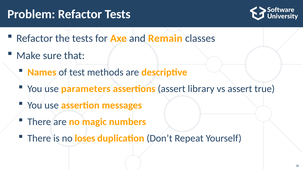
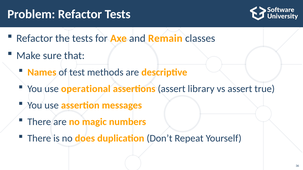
parameters: parameters -> operational (86, 89)
loses: loses -> does (85, 139)
